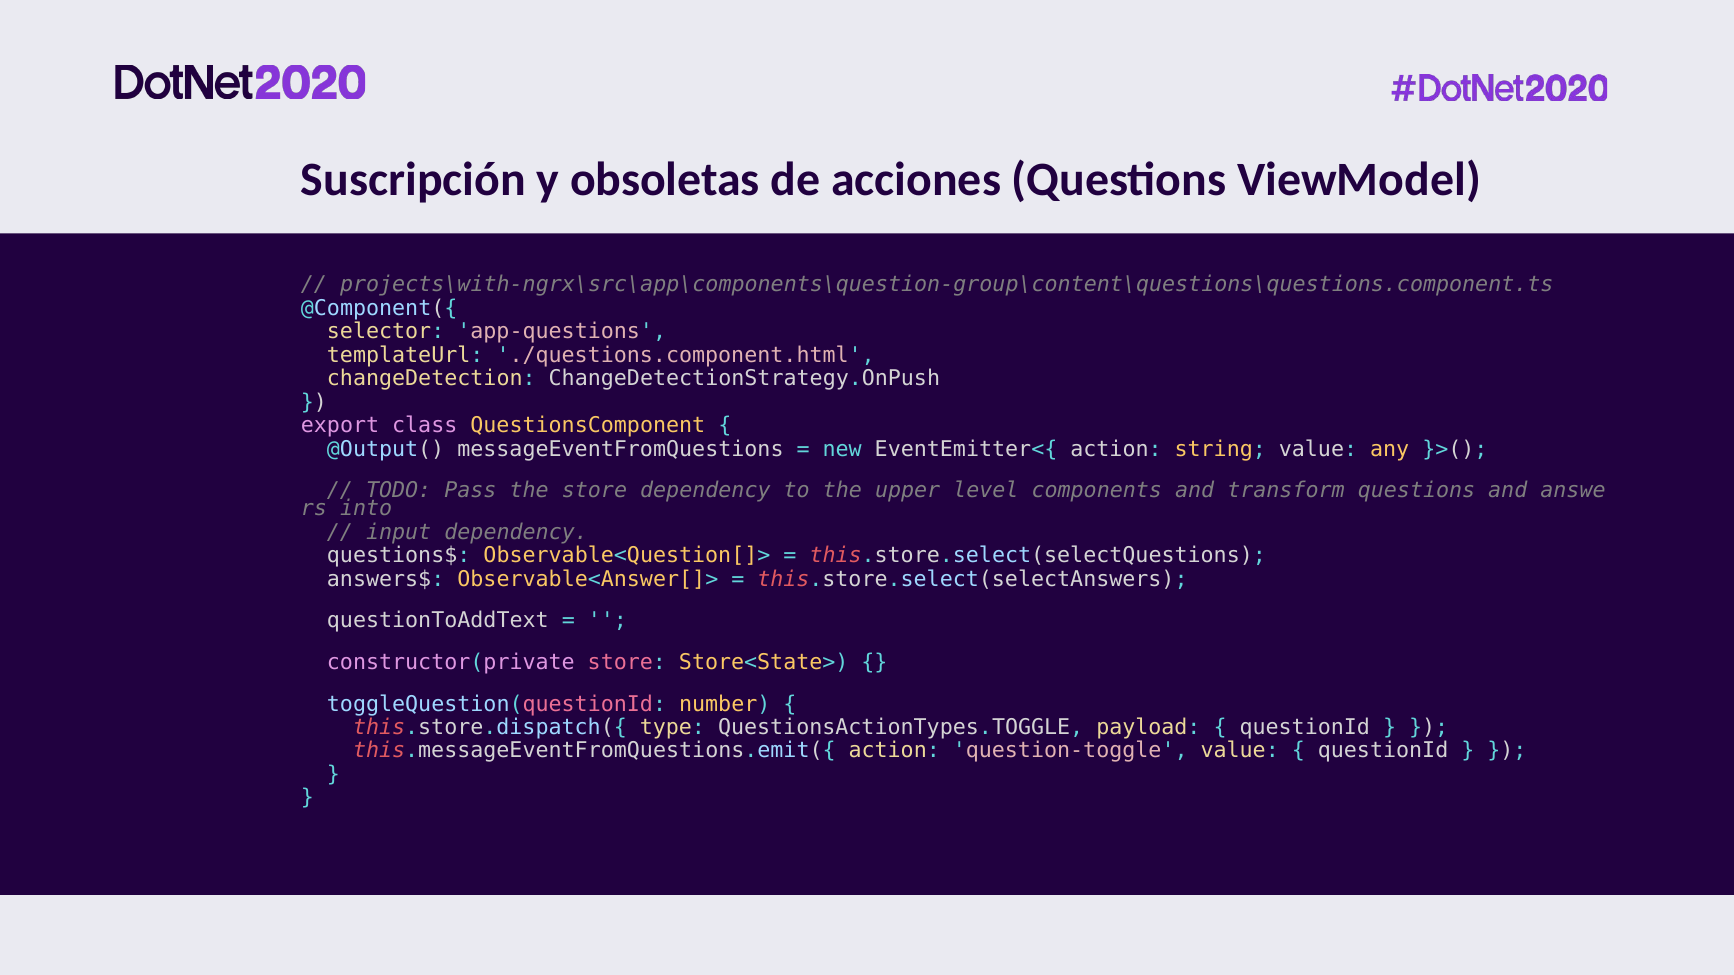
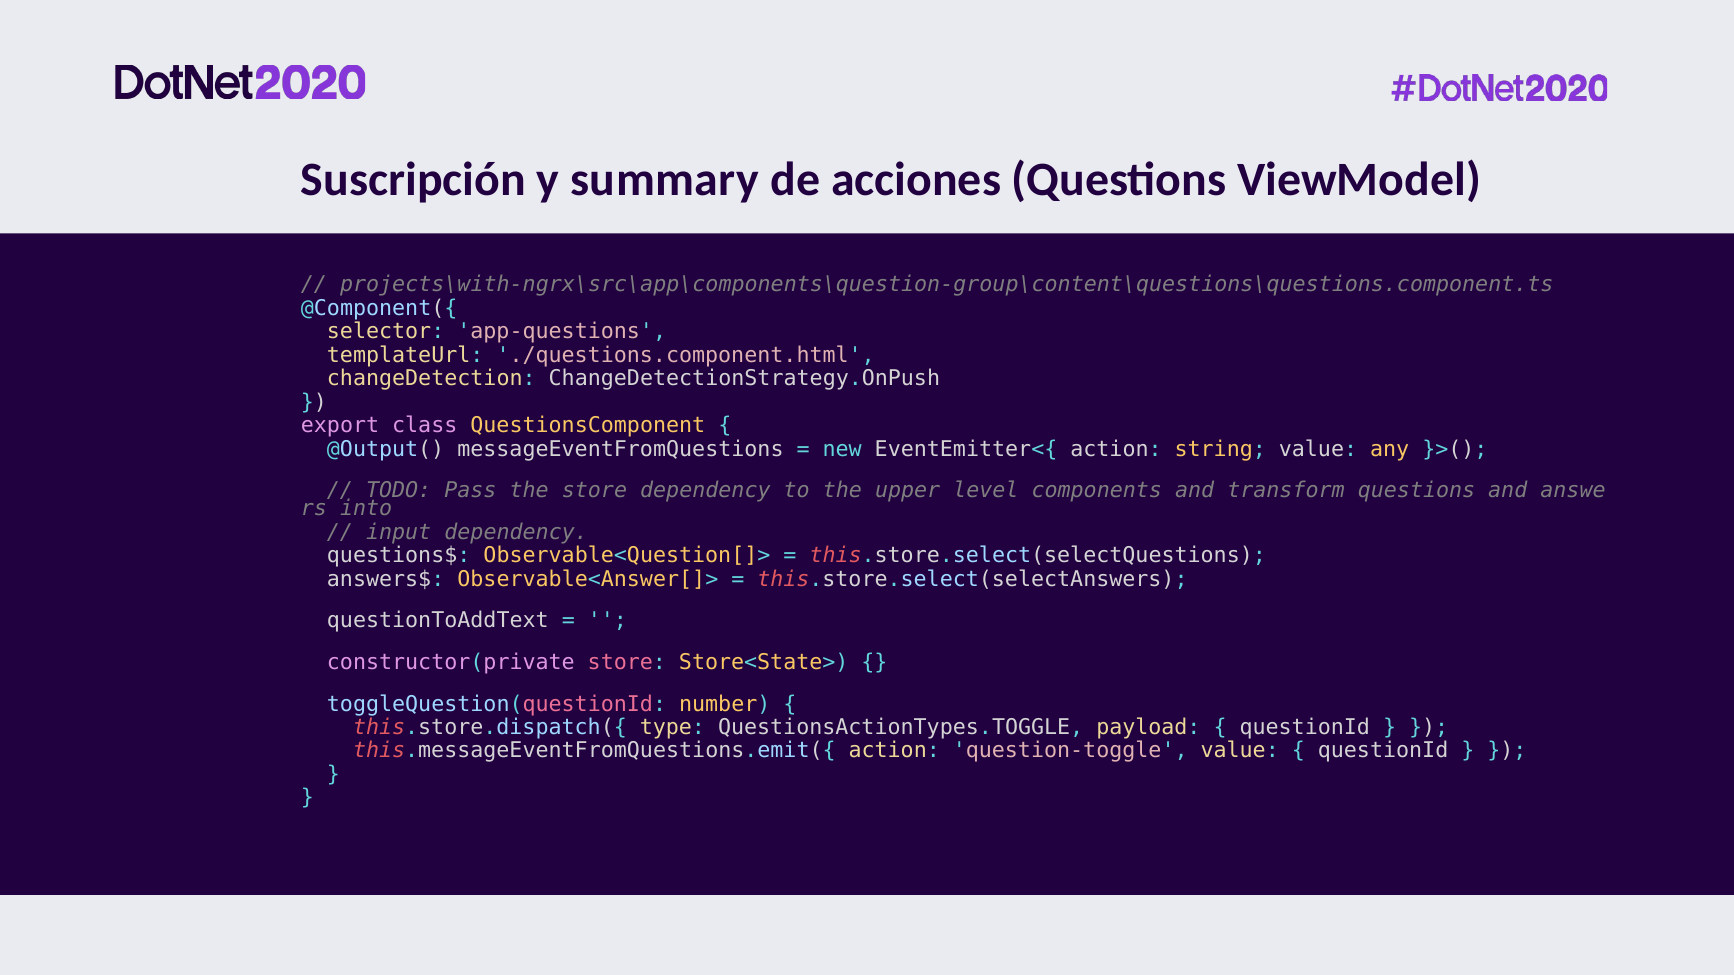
obsoletas: obsoletas -> summary (665, 180)
